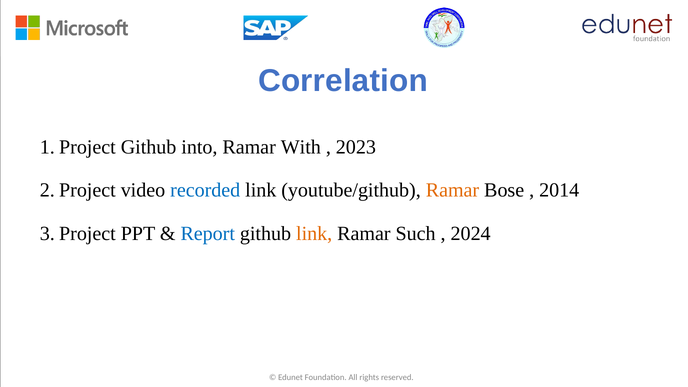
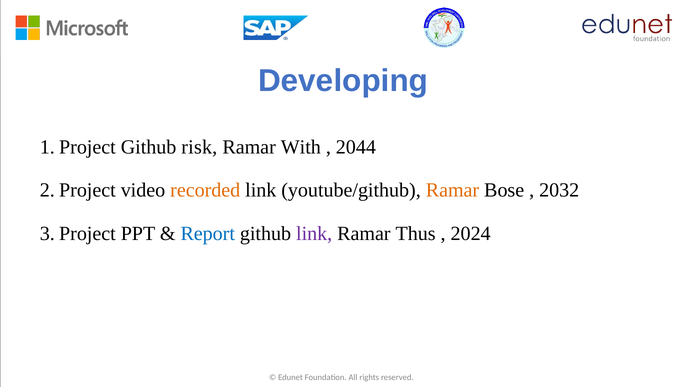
Correlation: Correlation -> Developing (343, 81)
into: into -> risk (199, 147)
2023: 2023 -> 2044 (356, 147)
recorded colour: blue -> orange (205, 190)
2014: 2014 -> 2032 (559, 190)
link colour: orange -> purple (314, 233)
Such: Such -> Thus (416, 233)
